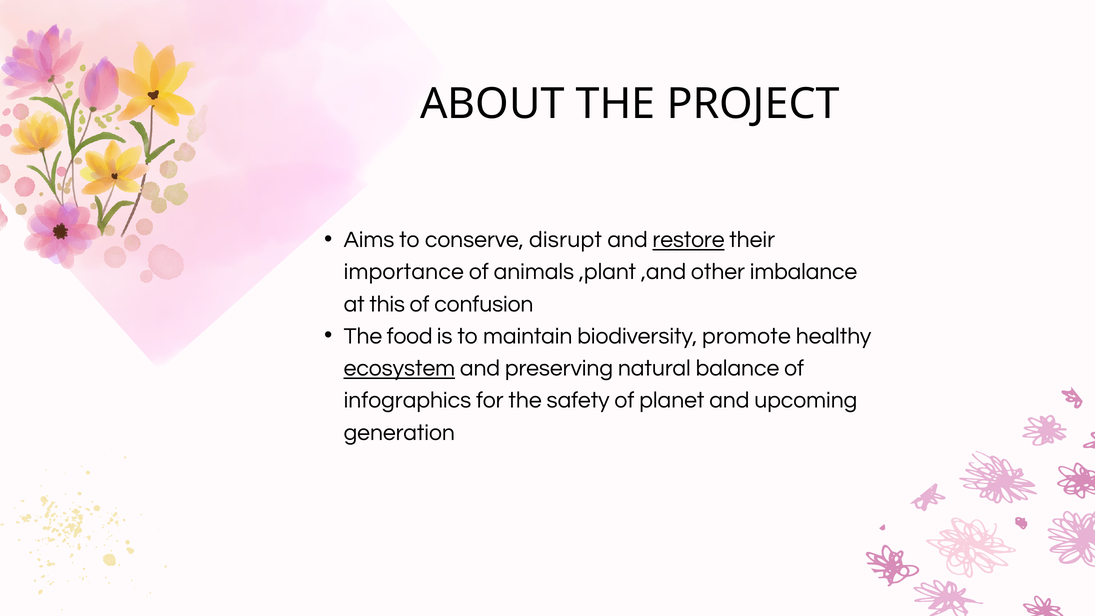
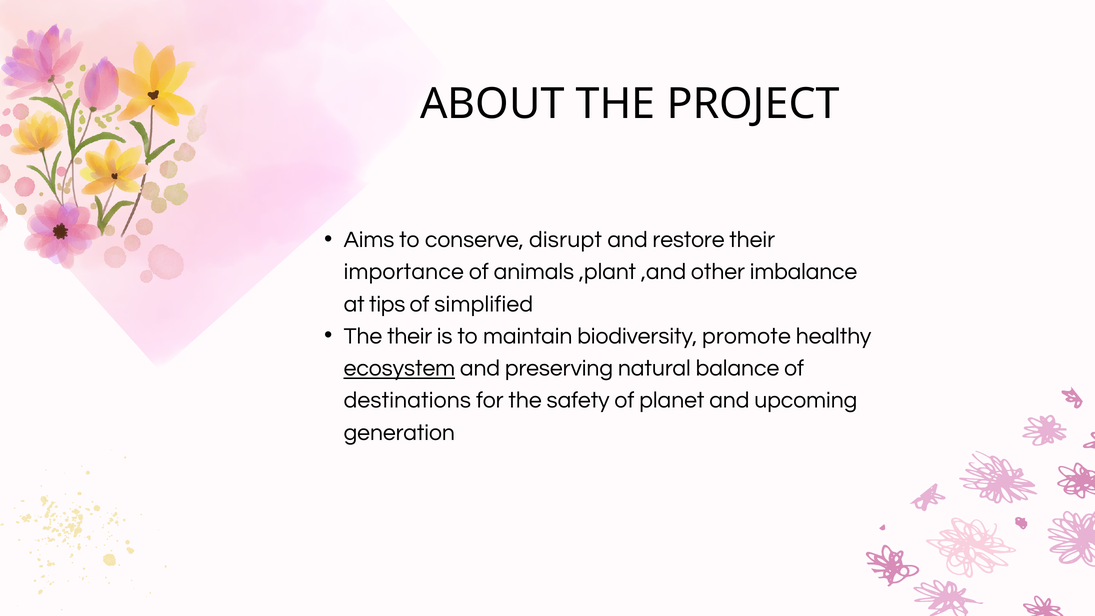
restore underline: present -> none (689, 240)
this: this -> tips (387, 304)
confusion: confusion -> simplified (484, 304)
The food: food -> their (410, 336)
infographics: infographics -> destinations (407, 400)
